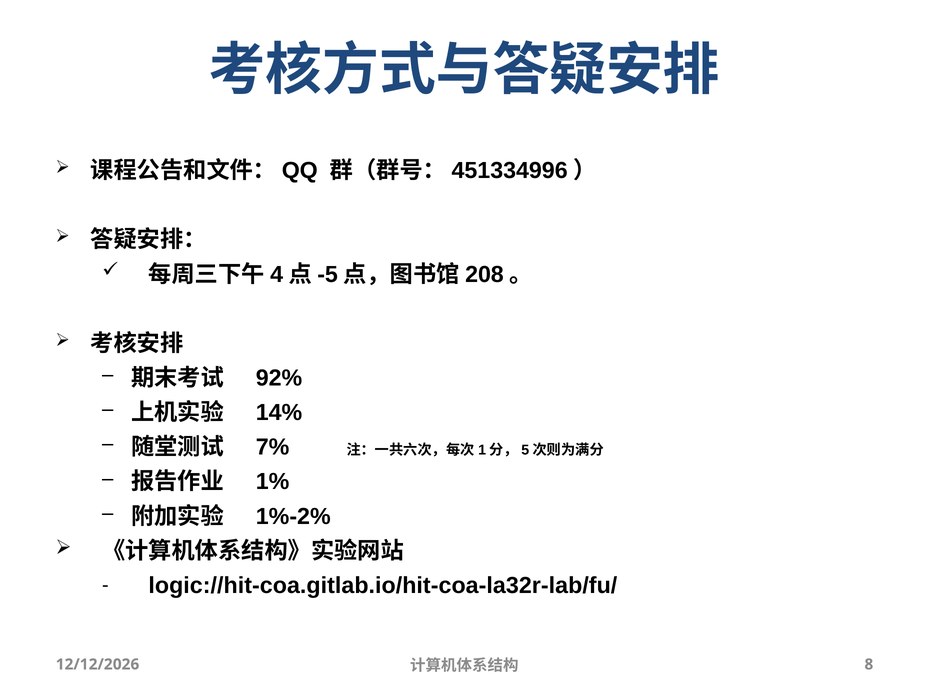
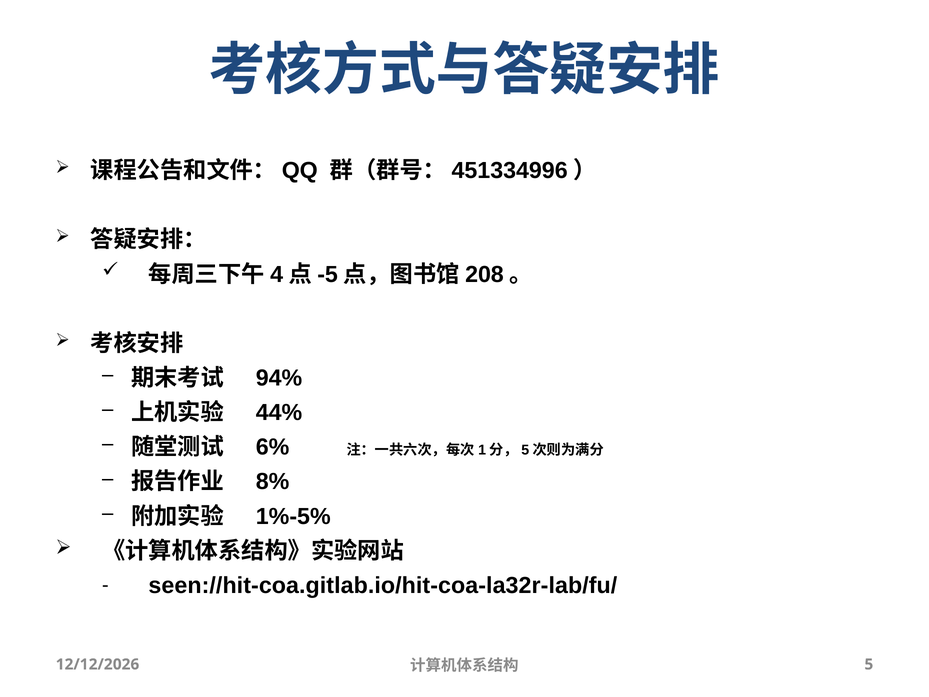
92%: 92% -> 94% (279, 378)
14%: 14% -> 44% (279, 413)
7%: 7% -> 6% (273, 447)
1%: 1% -> 8% (273, 482)
1%-2%: 1%-2% -> 1%-5% (293, 516)
logic://hit-coa.gitlab.io/hit-coa-la32r-lab/fu/: logic://hit-coa.gitlab.io/hit-coa-la32r-lab/fu/ -> seen://hit-coa.gitlab.io/hit-coa-la32r-lab/fu/ (383, 585)
8: 8 -> 5 (869, 664)
